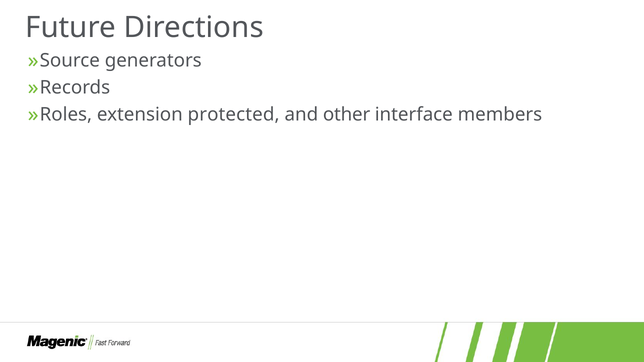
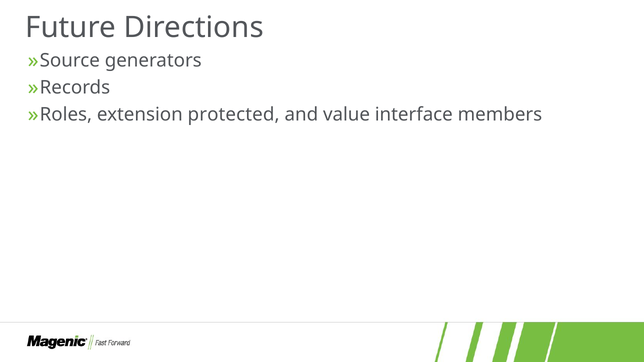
other: other -> value (347, 115)
